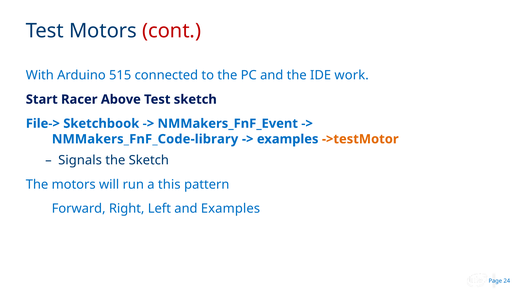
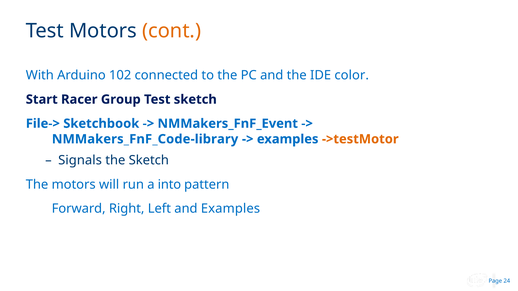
cont colour: red -> orange (172, 31)
515: 515 -> 102 (120, 75)
work: work -> color (352, 75)
Above: Above -> Group (121, 100)
this: this -> into (169, 185)
